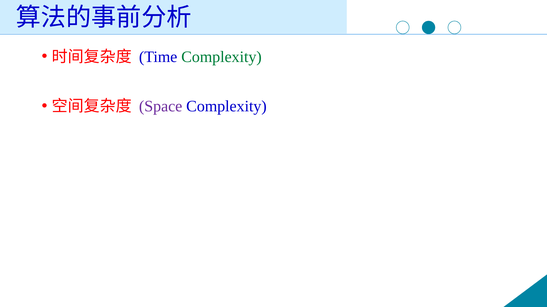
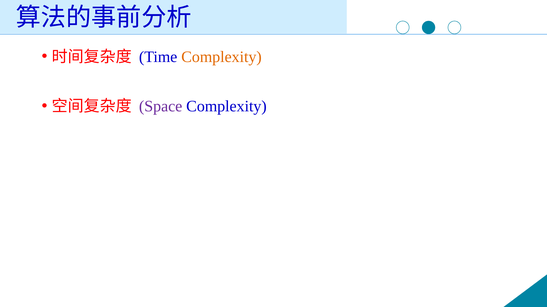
Complexity colour: green -> orange (221, 57)
